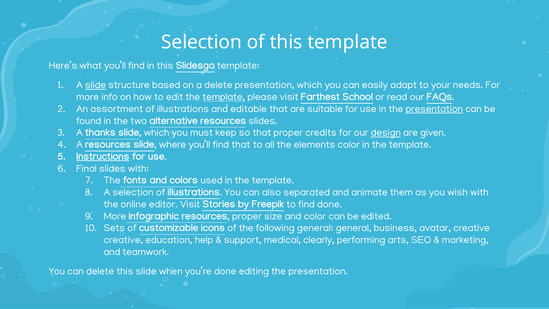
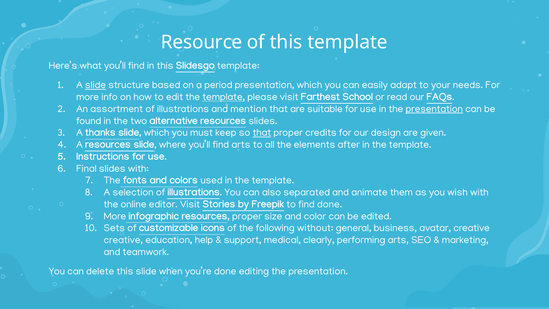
Selection: Selection -> Resource (202, 42)
a delete: delete -> period (218, 85)
editable: editable -> mention (249, 109)
that underline: none -> present (262, 133)
design underline: present -> none (386, 133)
find that: that -> arts (241, 144)
elements color: color -> after (349, 144)
Instructions underline: present -> none (103, 156)
following general: general -> without (315, 228)
